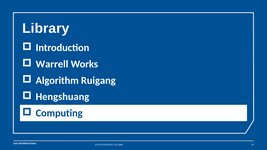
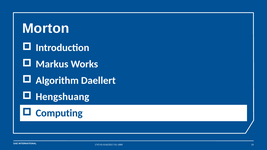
Library: Library -> Morton (46, 28)
Warrell: Warrell -> Markus (52, 64)
Ruigang: Ruigang -> Daellert (98, 81)
